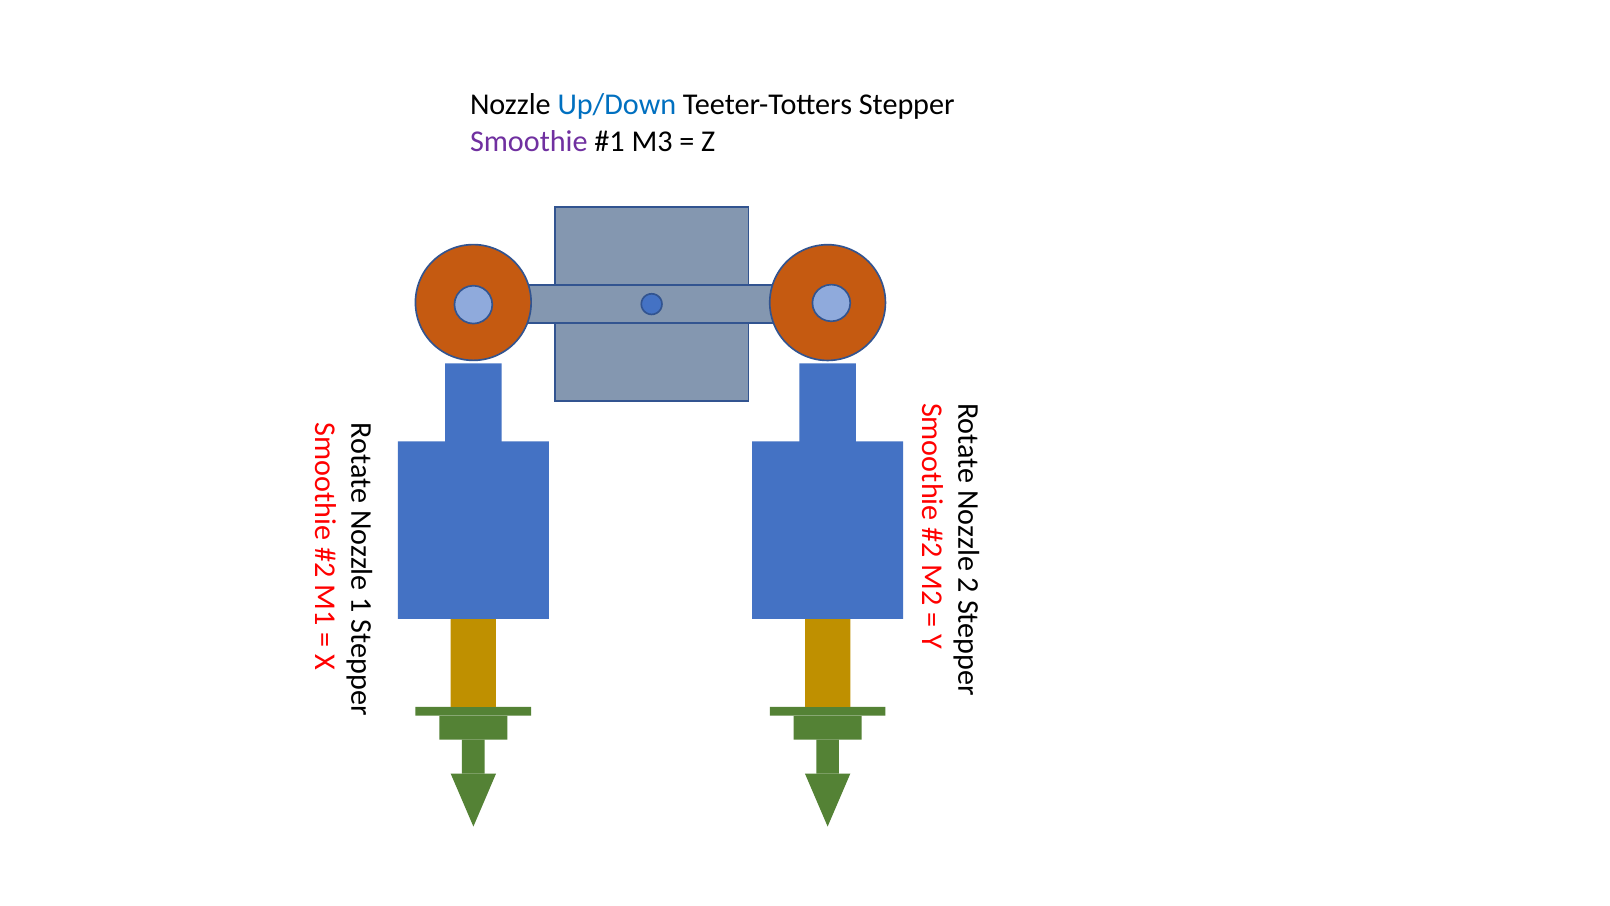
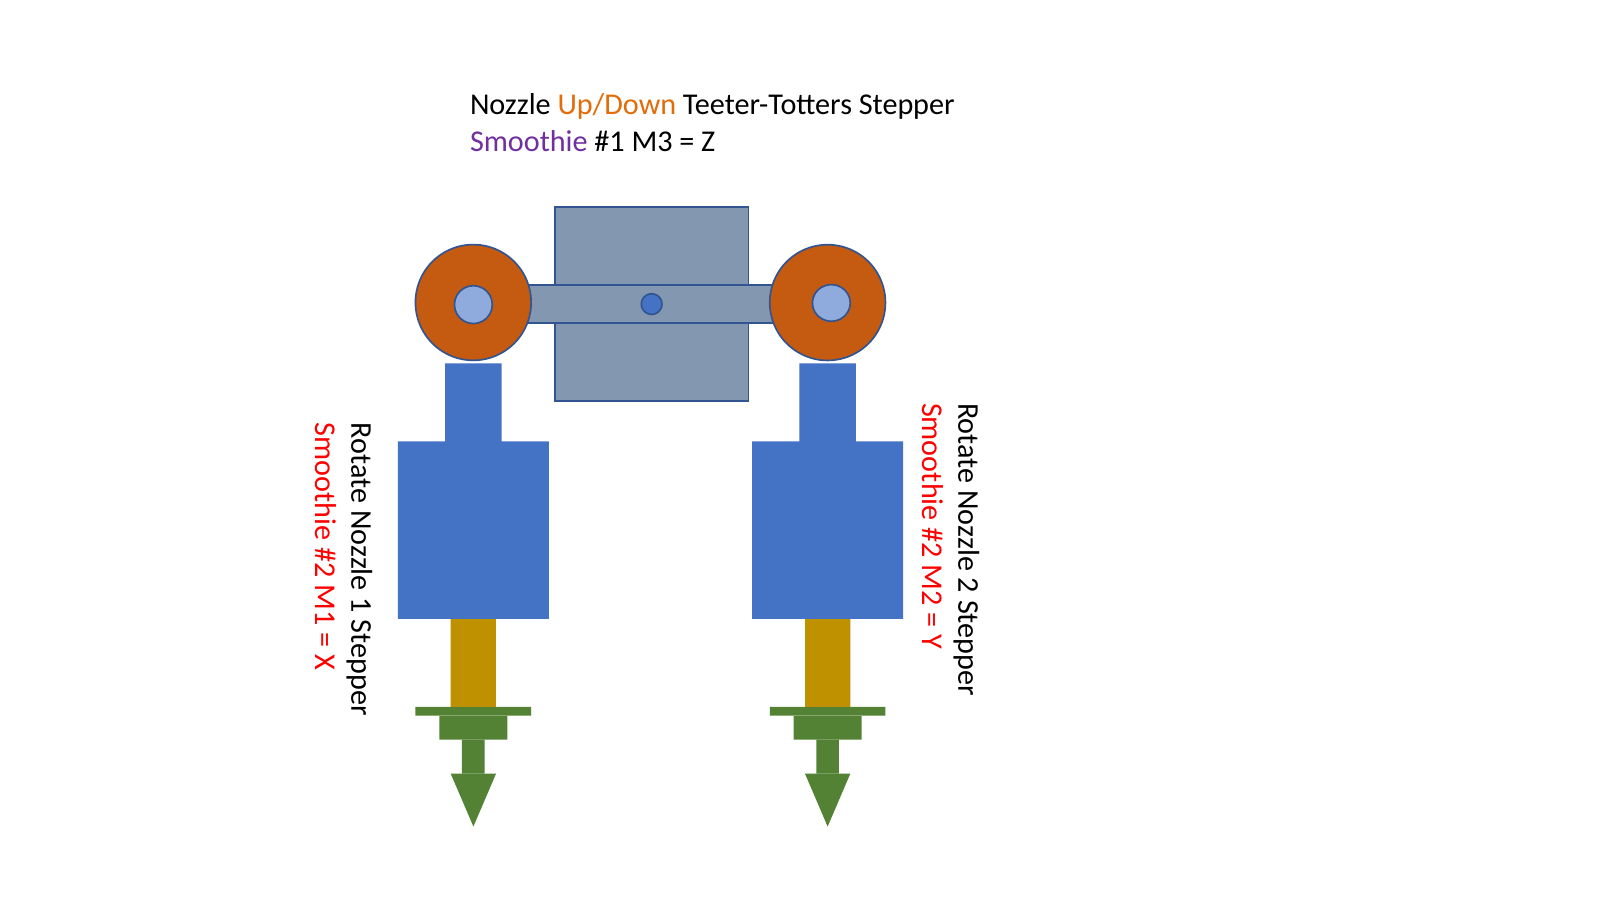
Up/Down colour: blue -> orange (617, 105)
